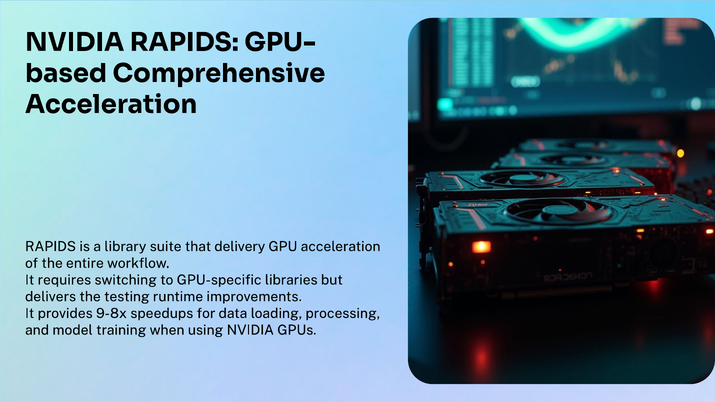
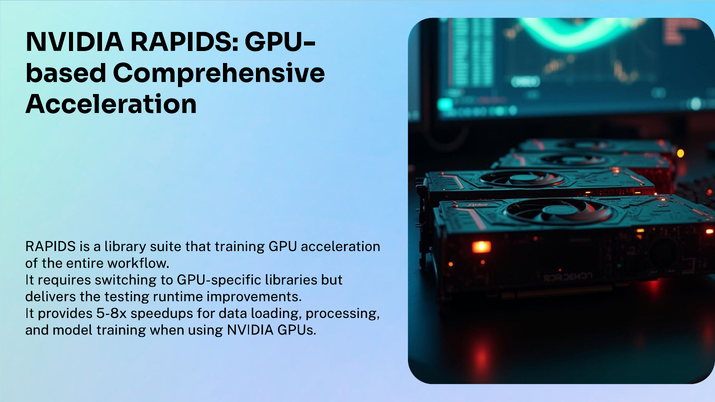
that delivery: delivery -> training (240, 247)
9-8x: 9-8x -> 5-8x (111, 314)
